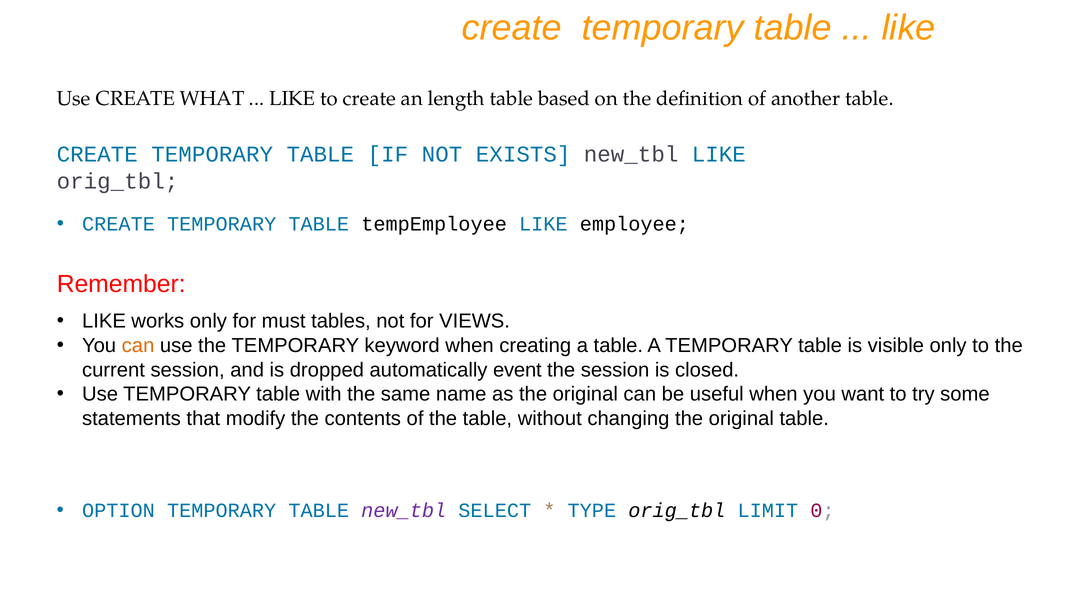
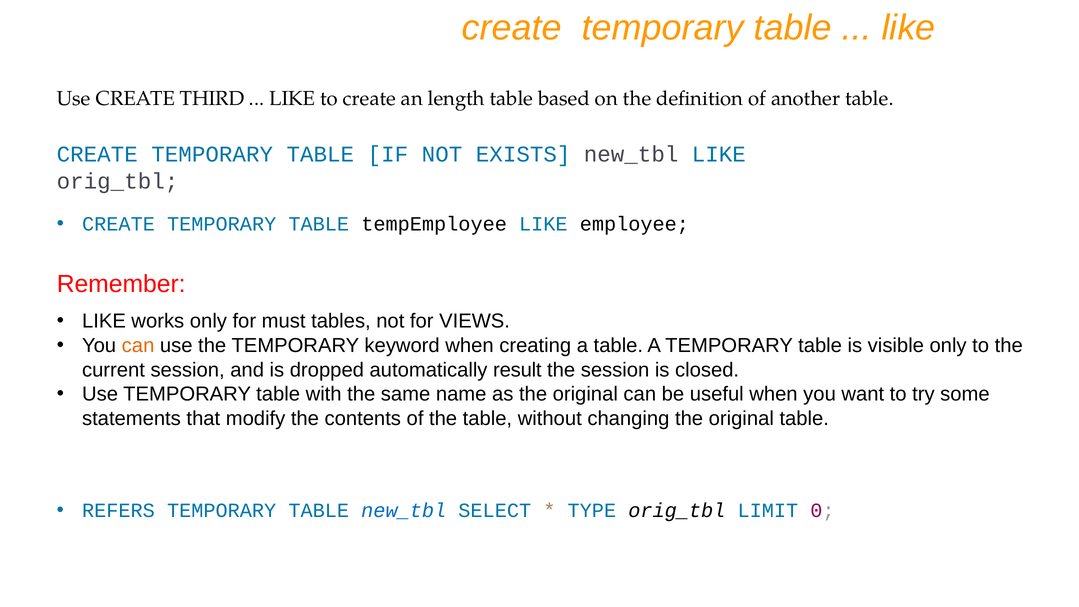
WHAT: WHAT -> THIRD (212, 99)
event: event -> result (517, 370)
OPTION: OPTION -> REFERS (118, 510)
new_tbl colour: purple -> blue (404, 510)
